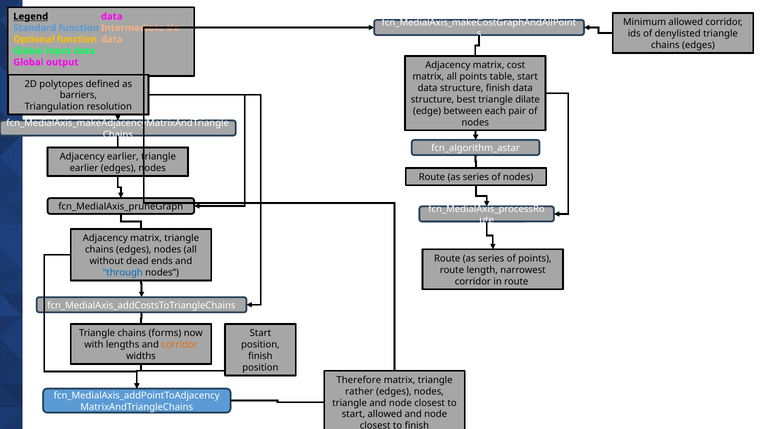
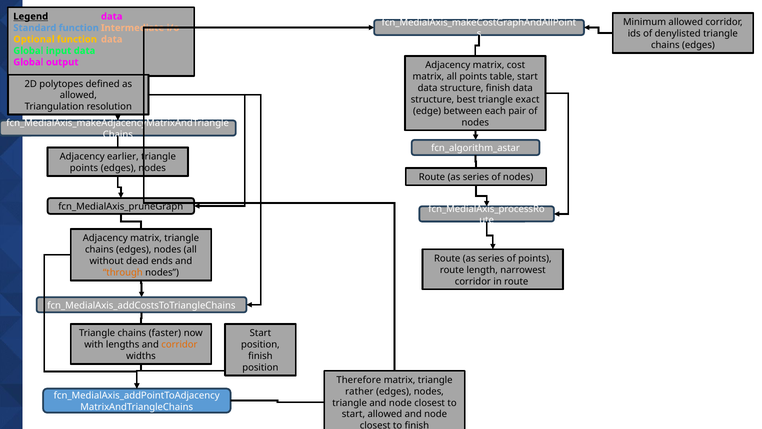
barriers: barriers -> allowed (78, 95)
dilate: dilate -> exact (527, 99)
earlier: earlier -> points (84, 168)
through colour: blue -> orange (123, 272)
forms: forms -> faster (165, 333)
